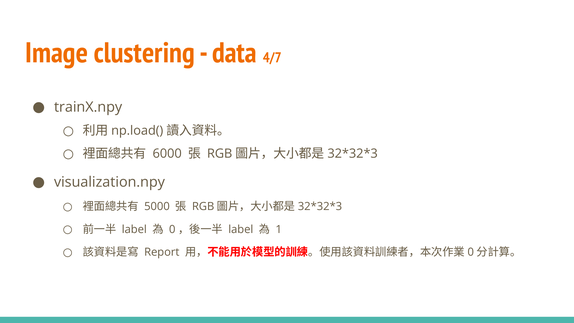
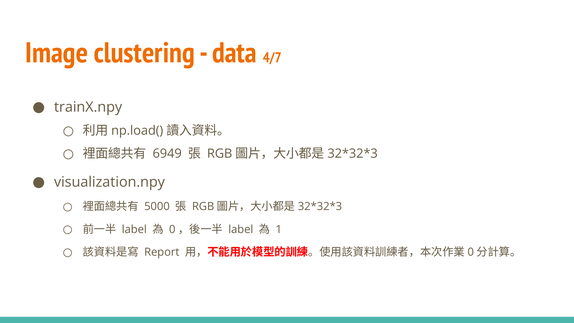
6000: 6000 -> 6949 (167, 154)
